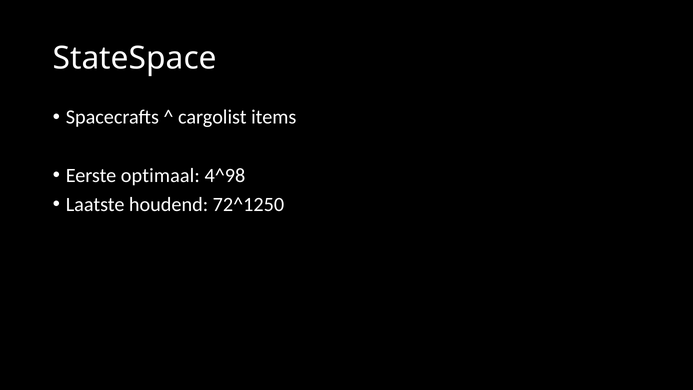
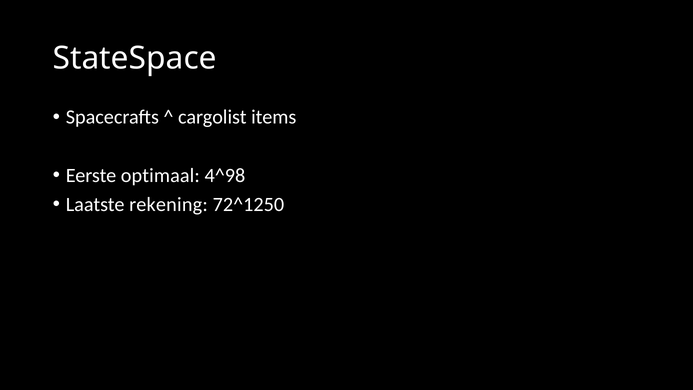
houdend: houdend -> rekening (168, 204)
